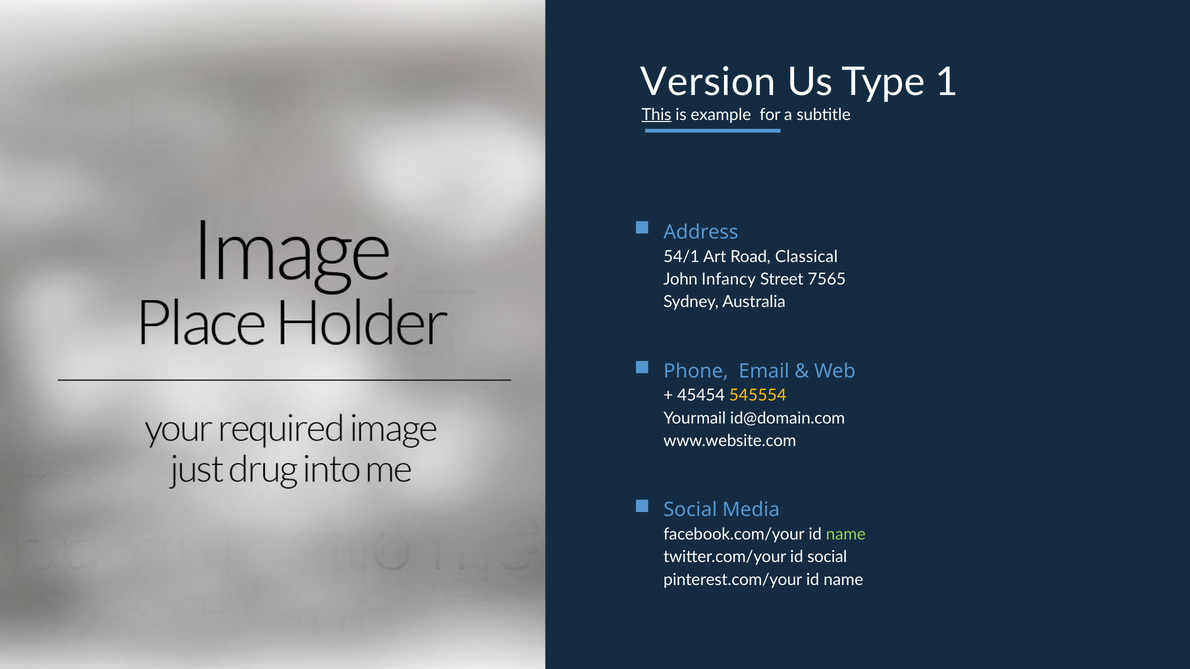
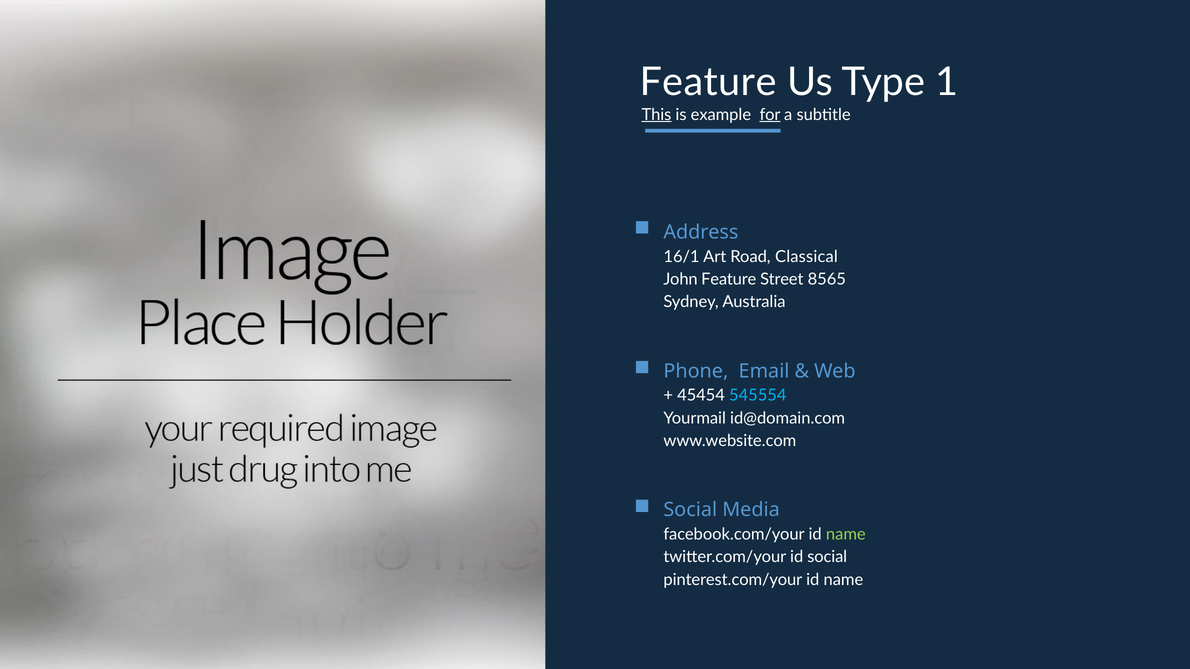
Version: Version -> Feature (708, 82)
for underline: none -> present (770, 115)
54/1: 54/1 -> 16/1 (682, 257)
John Infancy: Infancy -> Feature (729, 280)
7565: 7565 -> 8565 (827, 280)
545554 colour: yellow -> light blue (758, 396)
